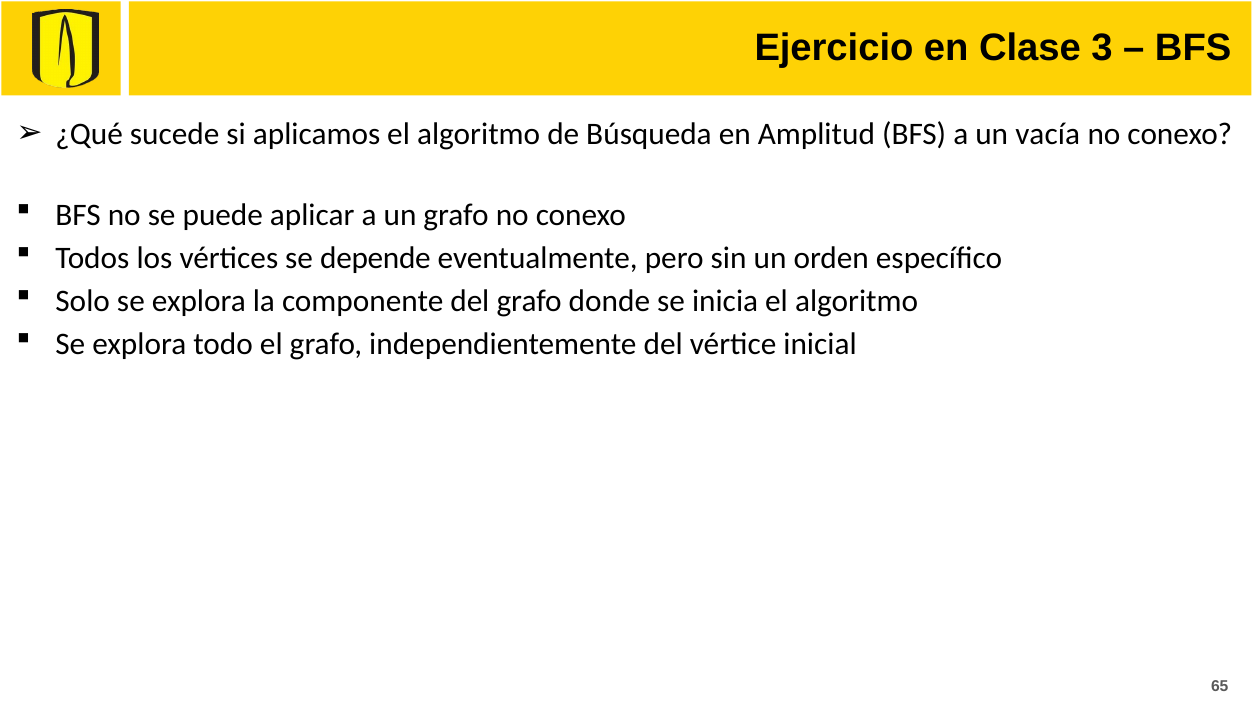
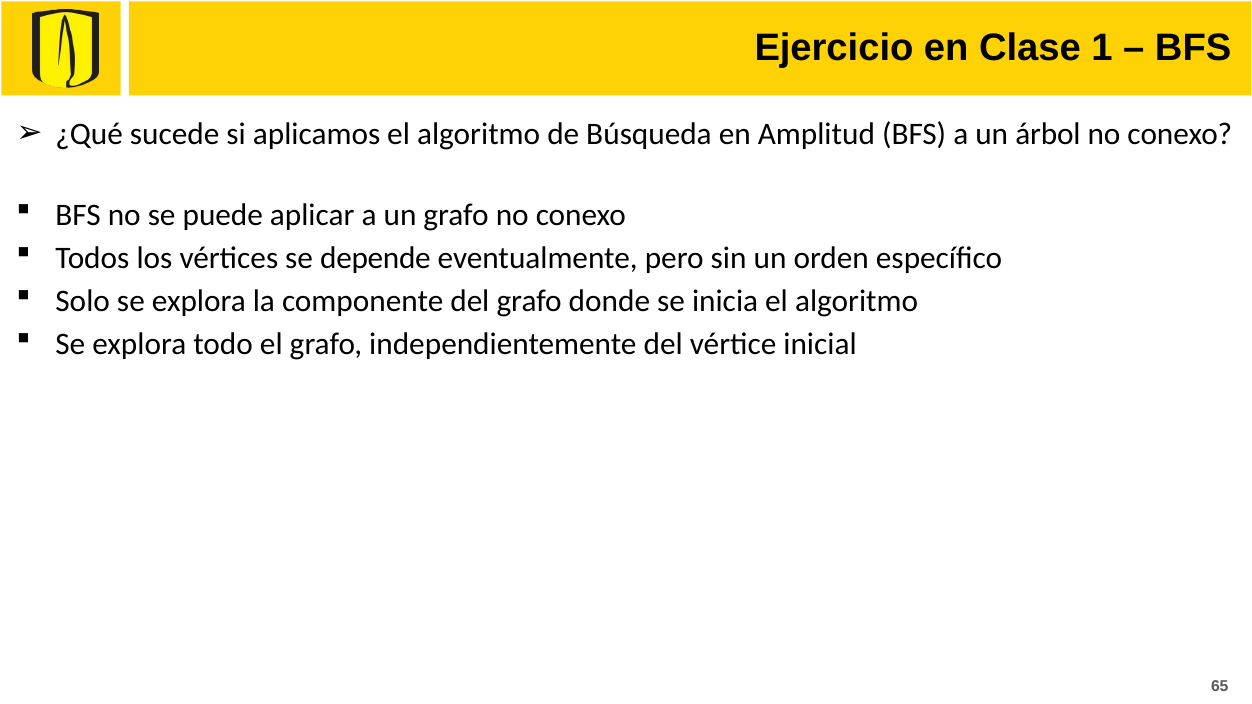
3: 3 -> 1 (1102, 47)
vacía: vacía -> árbol (1048, 134)
